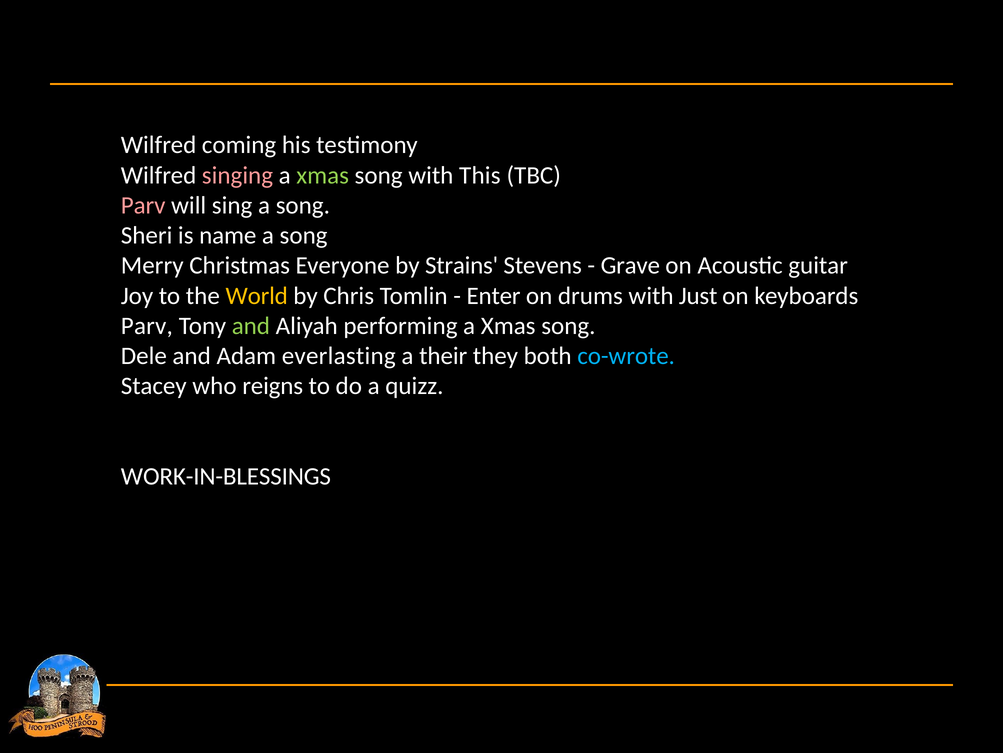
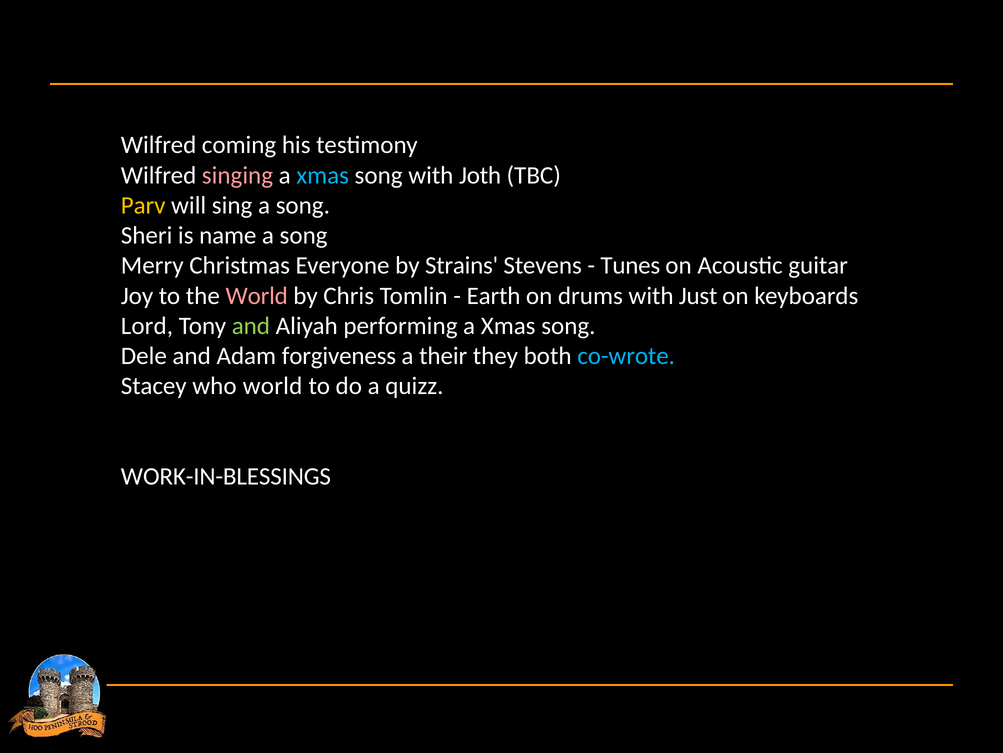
xmas colour: light green -> light blue (323, 175)
This: This -> Joth (480, 175)
Parv colour: pink -> yellow (143, 205)
Grave: Grave -> Tunes (630, 265)
World colour: yellow -> pink (257, 296)
Enter: Enter -> Earth (494, 296)
Parv: Parv -> Lord (147, 326)
everlasting: everlasting -> forgiveness (339, 356)
who reigns: reigns -> world (273, 386)
